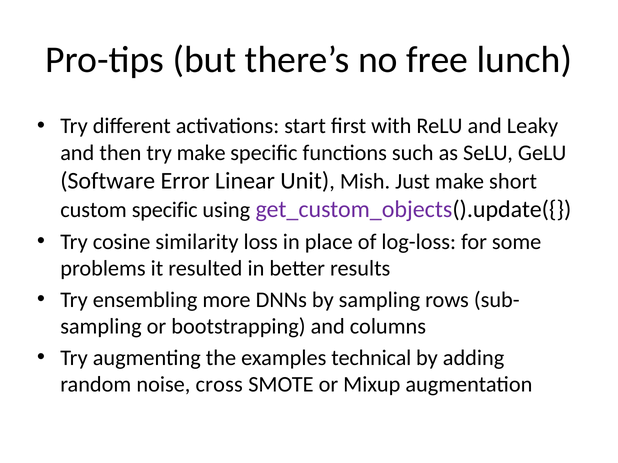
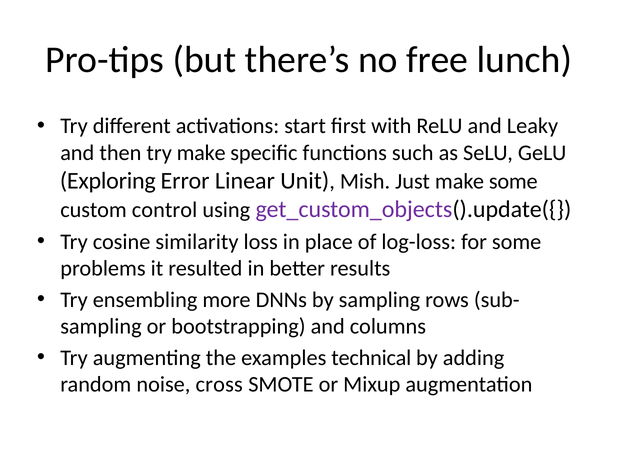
Software: Software -> Exploring (108, 181)
make short: short -> some (513, 182)
custom specific: specific -> control (165, 210)
